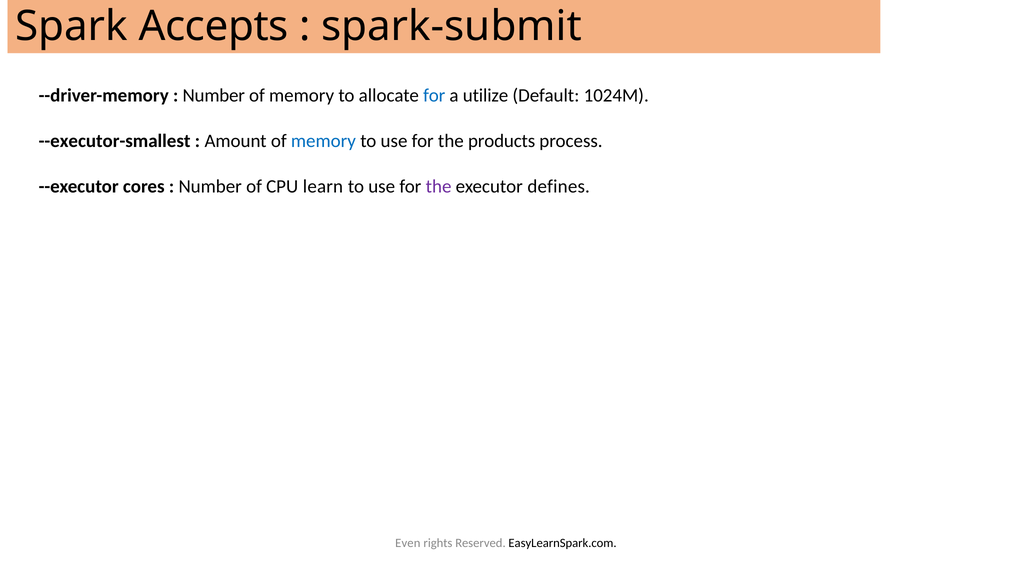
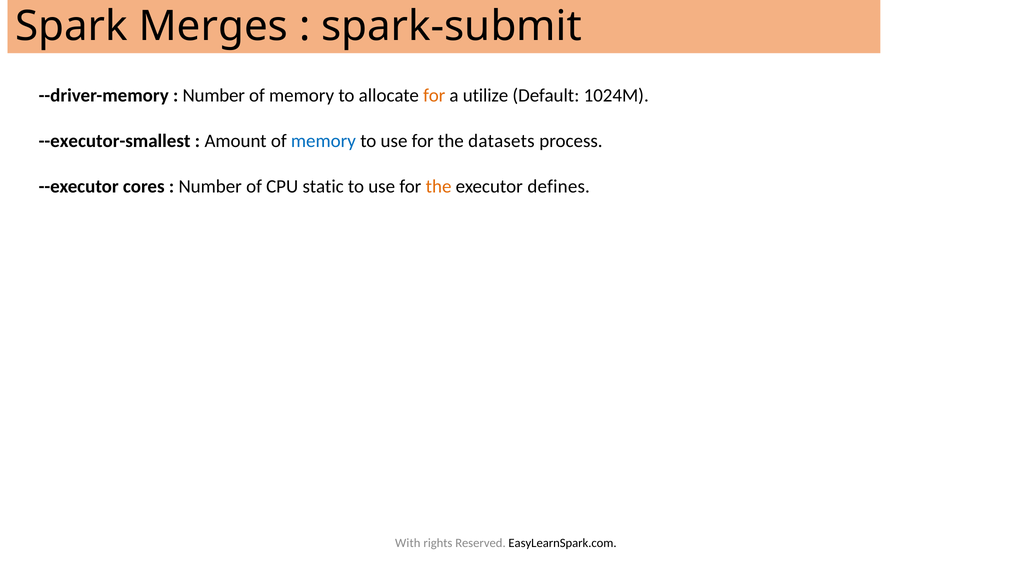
Accepts: Accepts -> Merges (213, 26)
for colour: blue -> orange (434, 95)
products: products -> datasets (501, 141)
learn: learn -> static (323, 186)
the colour: purple -> orange (439, 186)
Even: Even -> With (408, 543)
